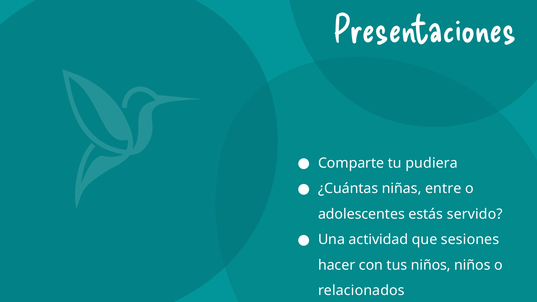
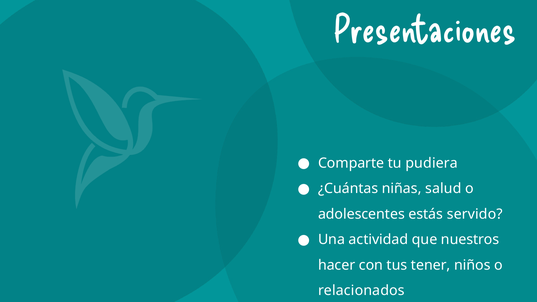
entre: entre -> salud (443, 189)
sesiones: sesiones -> nuestros (470, 240)
tus niños: niños -> tener (431, 265)
